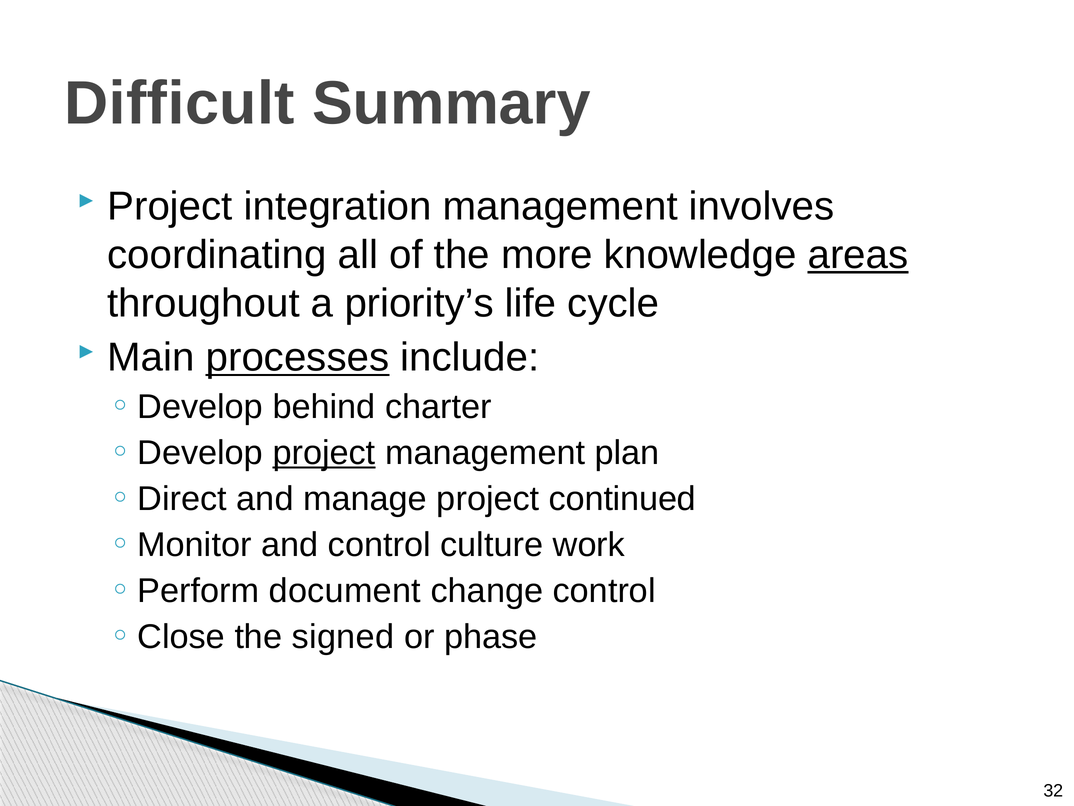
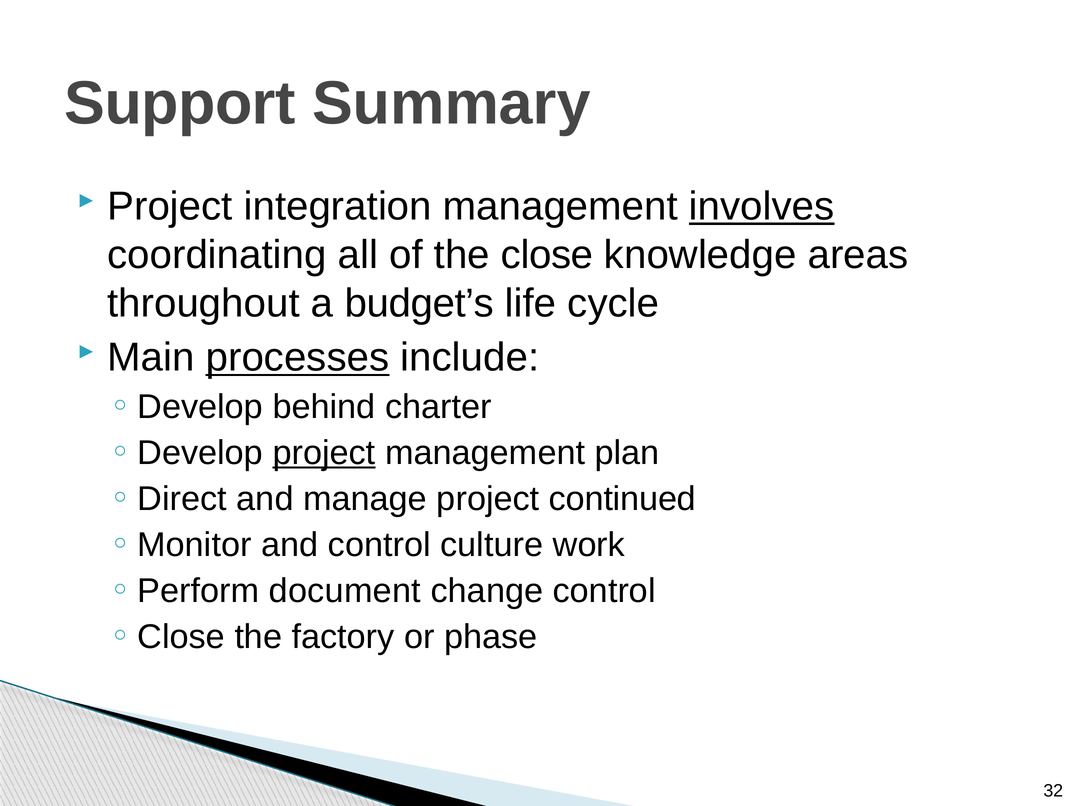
Difficult: Difficult -> Support (180, 104)
involves underline: none -> present (762, 206)
more: more -> close (547, 255)
areas underline: present -> none (858, 255)
priority’s: priority’s -> budget’s (419, 303)
signed: signed -> factory (343, 637)
